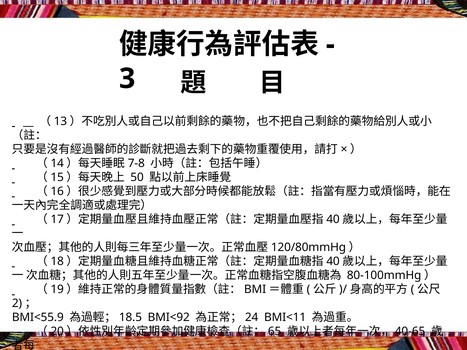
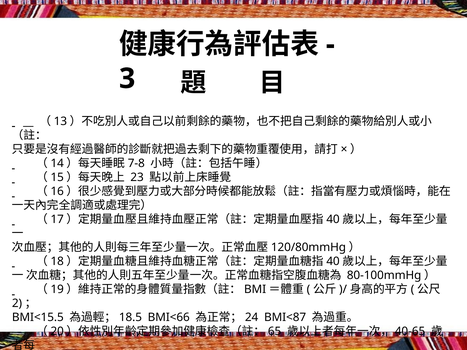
50: 50 -> 23 (137, 177)
BMI<55.9: BMI<55.9 -> BMI<15.5 (38, 318)
BMI<92: BMI<92 -> BMI<66 (169, 318)
BMI<11: BMI<11 -> BMI<87 (285, 318)
